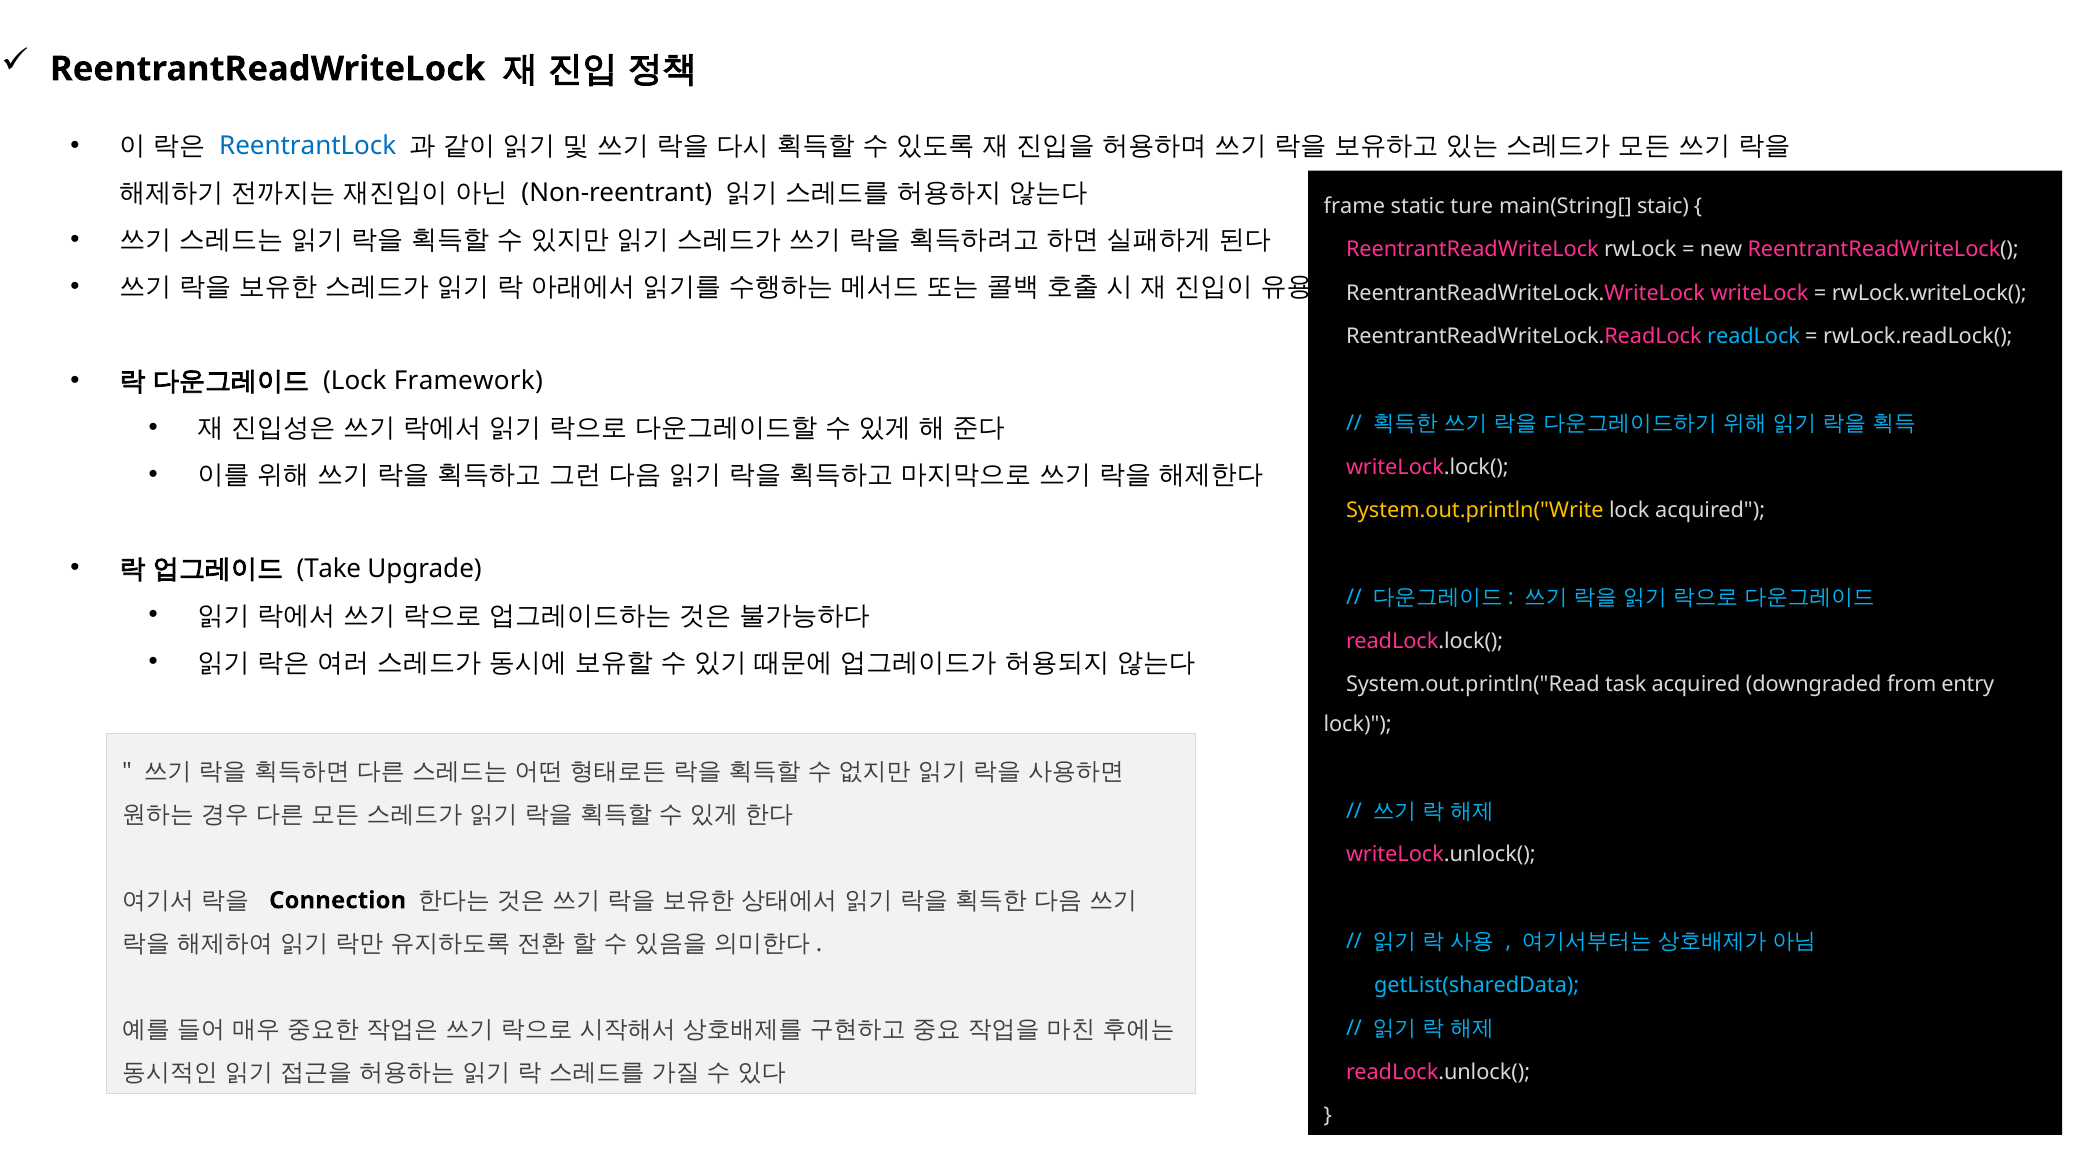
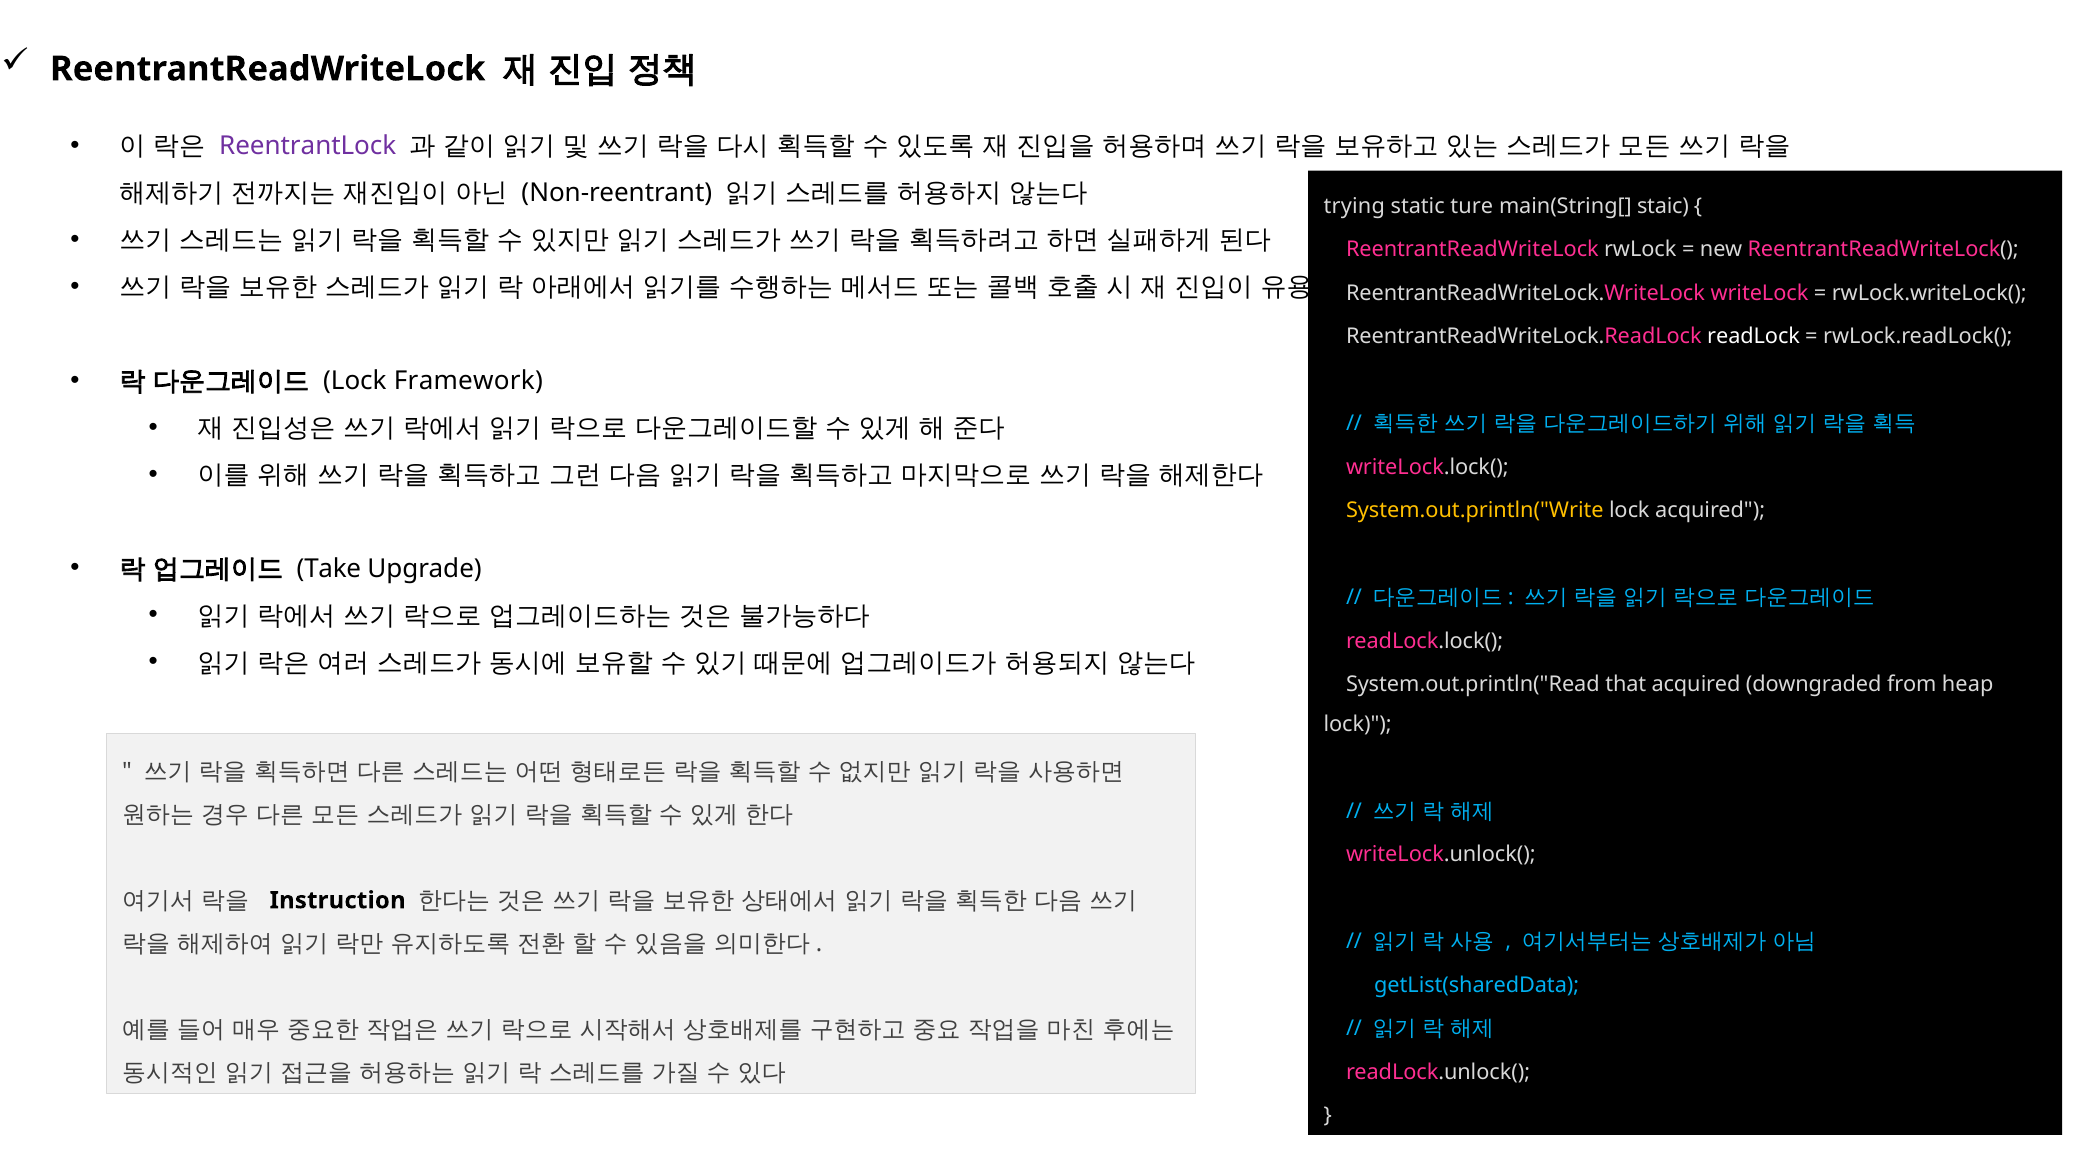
ReentrantLock colour: blue -> purple (308, 146)
frame: frame -> trying (1354, 206)
readLock colour: light blue -> white (1754, 336)
task: task -> that (1626, 685)
entry: entry -> heap (1968, 685)
Connection: Connection -> Instruction (338, 900)
